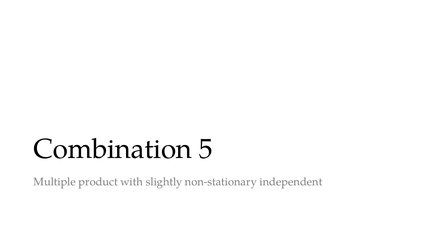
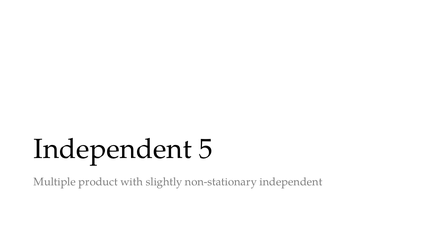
Combination: Combination -> Independent (113, 149)
